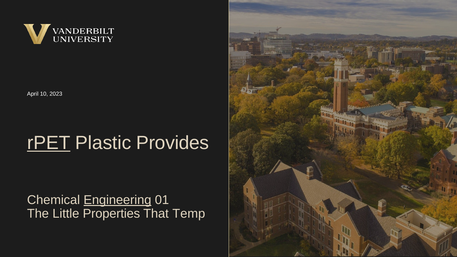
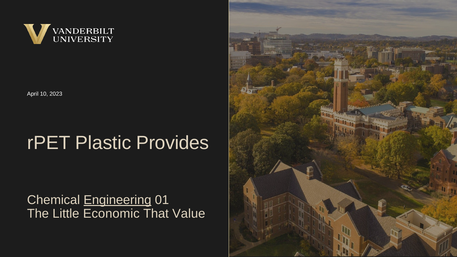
rPET underline: present -> none (49, 143)
Properties: Properties -> Economic (111, 214)
Temp: Temp -> Value (189, 214)
